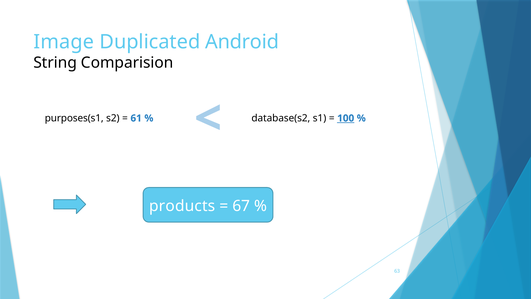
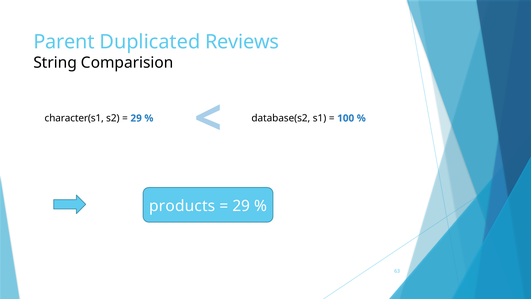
Image: Image -> Parent (64, 42)
Android: Android -> Reviews (242, 42)
purposes(s1: purposes(s1 -> character(s1 (74, 118)
61: 61 -> 29 (136, 118)
100 underline: present -> none (346, 118)
67: 67 -> 29 (241, 206)
